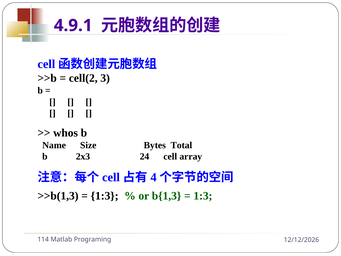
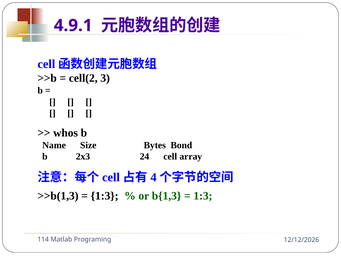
Total: Total -> Bond (181, 145)
